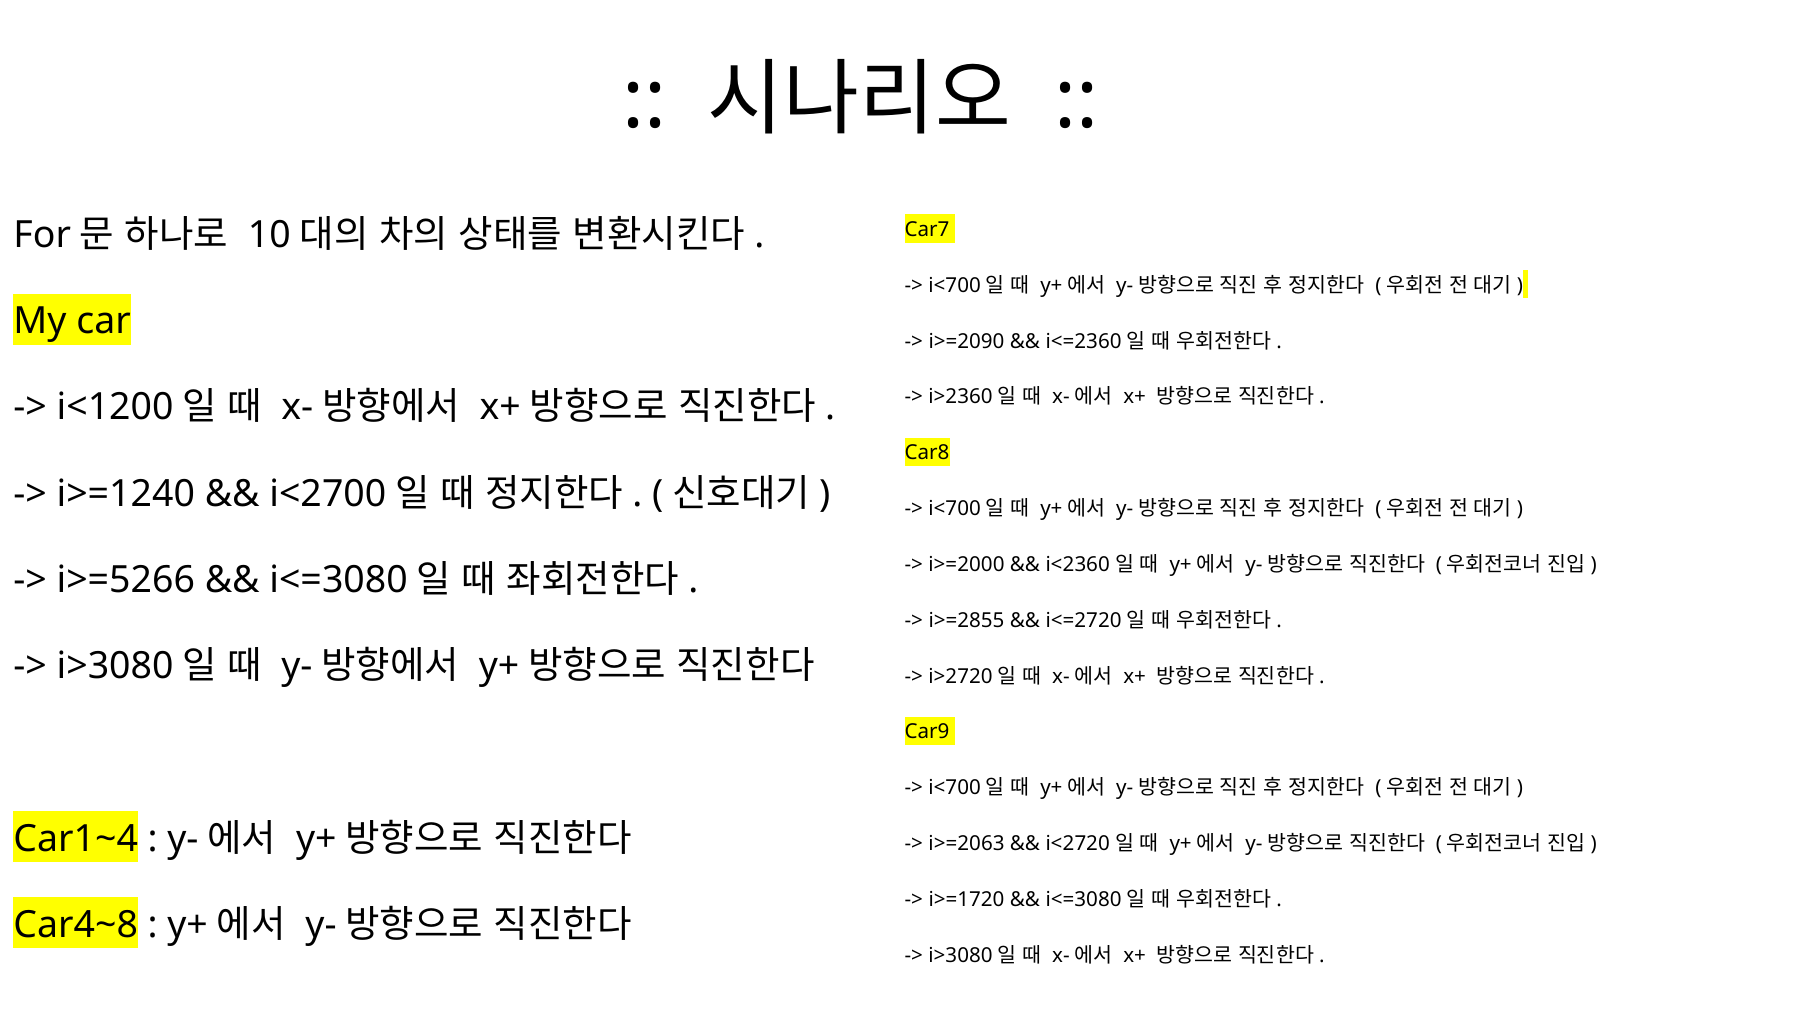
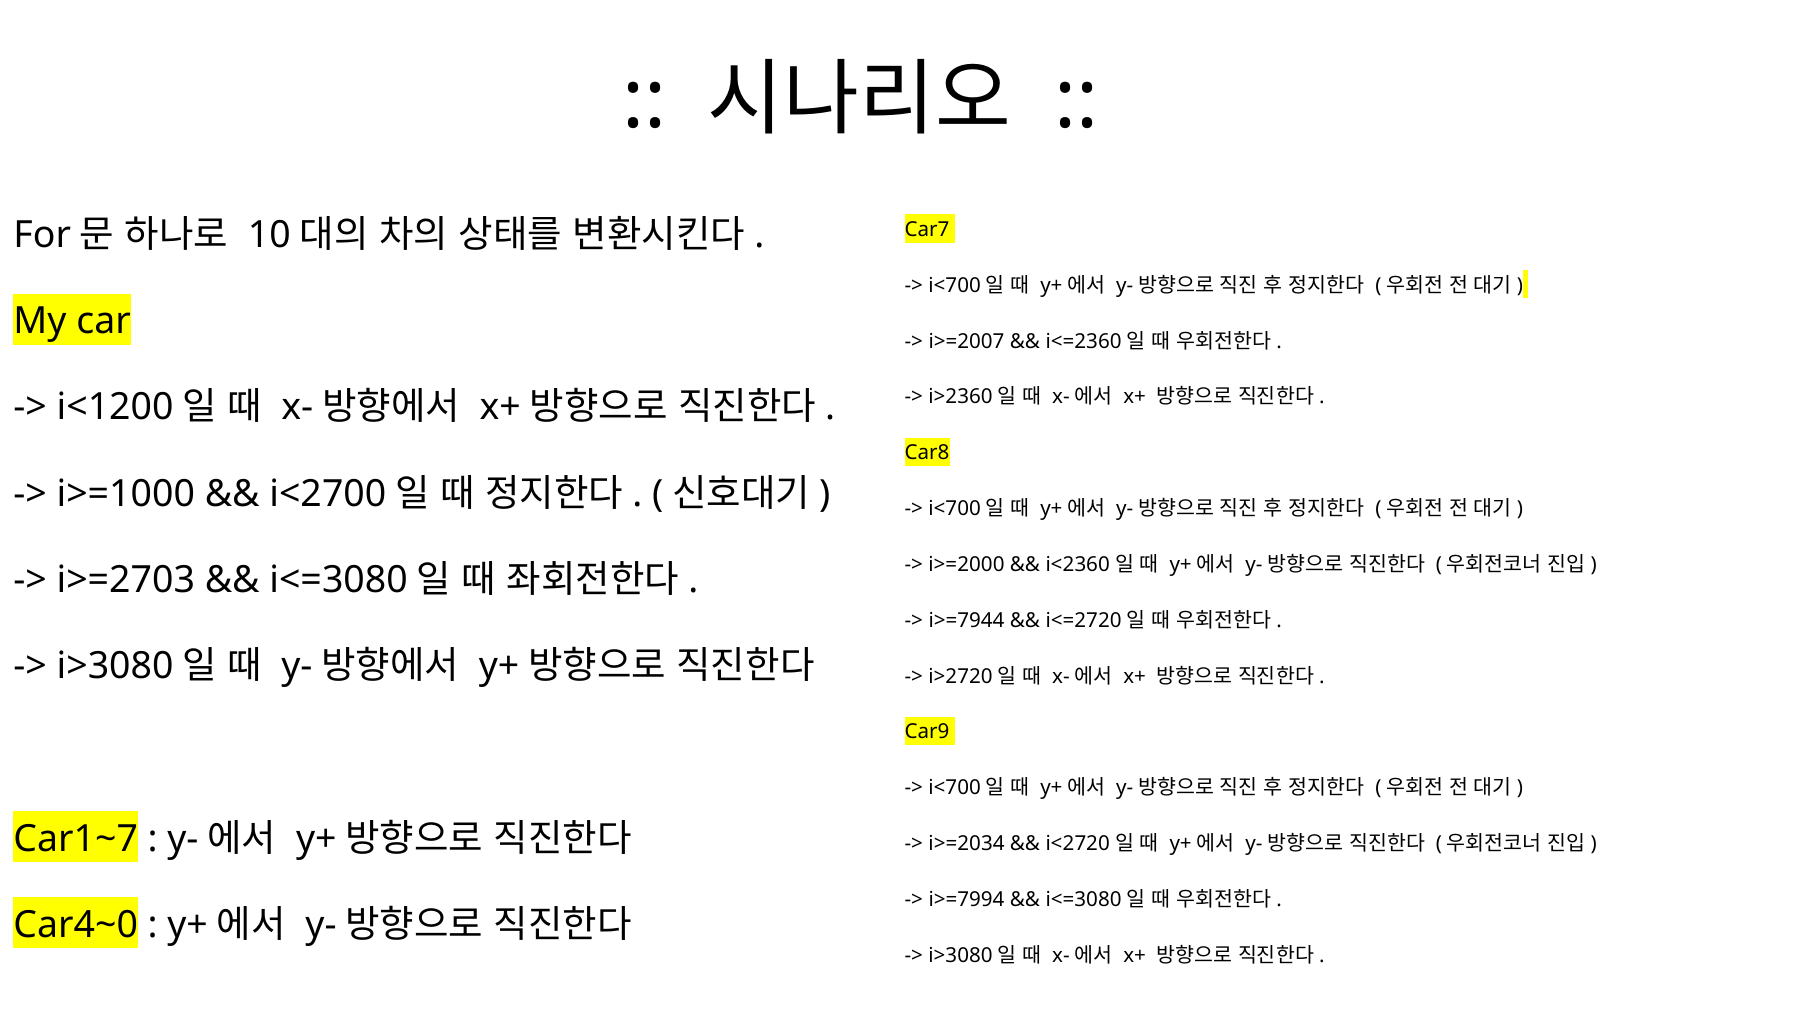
i>=2090: i>=2090 -> i>=2007 (966, 341)
i>=1240: i>=1240 -> i>=1000 (126, 494)
i>=5266: i>=5266 -> i>=2703 (126, 580)
i>=2855: i>=2855 -> i>=7944 (966, 620)
Car1~4: Car1~4 -> Car1~7 (76, 839)
i>=2063: i>=2063 -> i>=2034 (967, 844)
i>=1720: i>=1720 -> i>=7994 (966, 899)
Car4~8: Car4~8 -> Car4~0 (76, 925)
